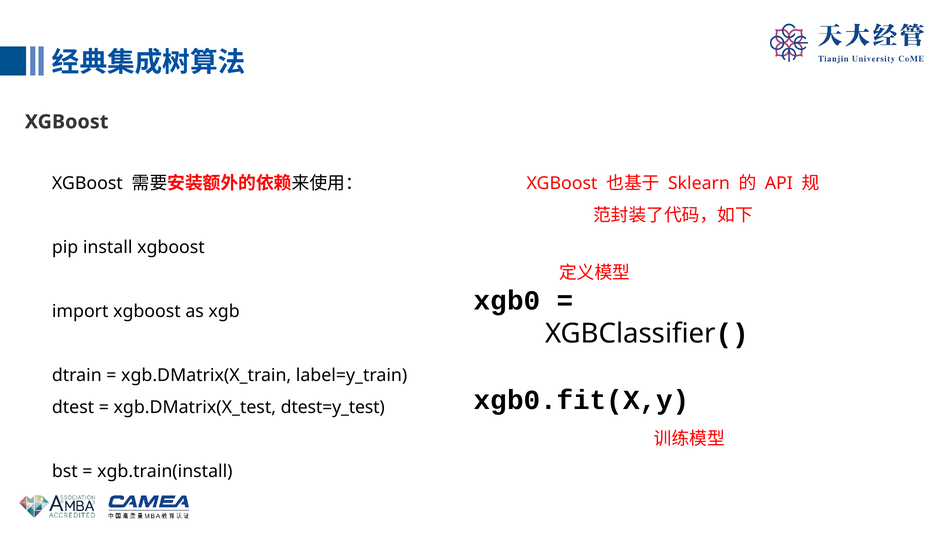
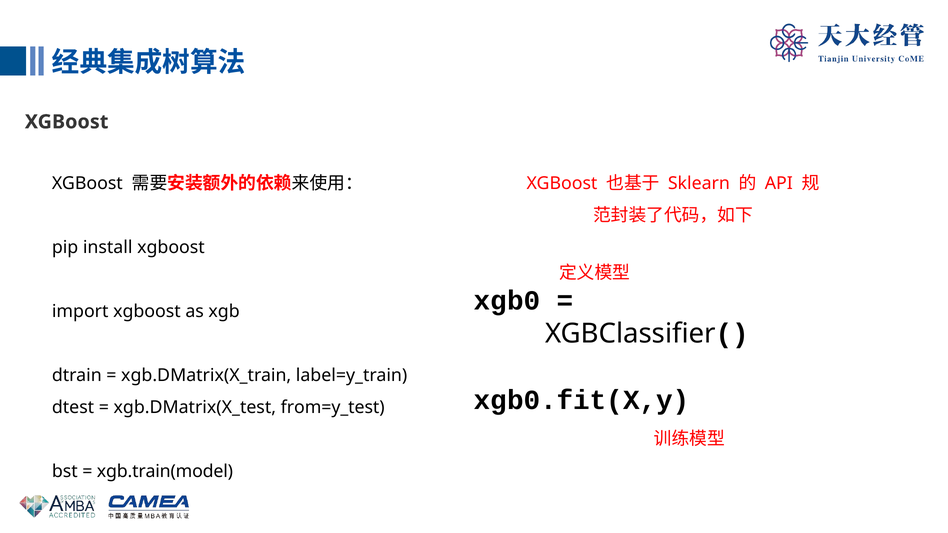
dtest=y_test: dtest=y_test -> from=y_test (333, 407)
xgb.train(install: xgb.train(install -> xgb.train(model (165, 471)
